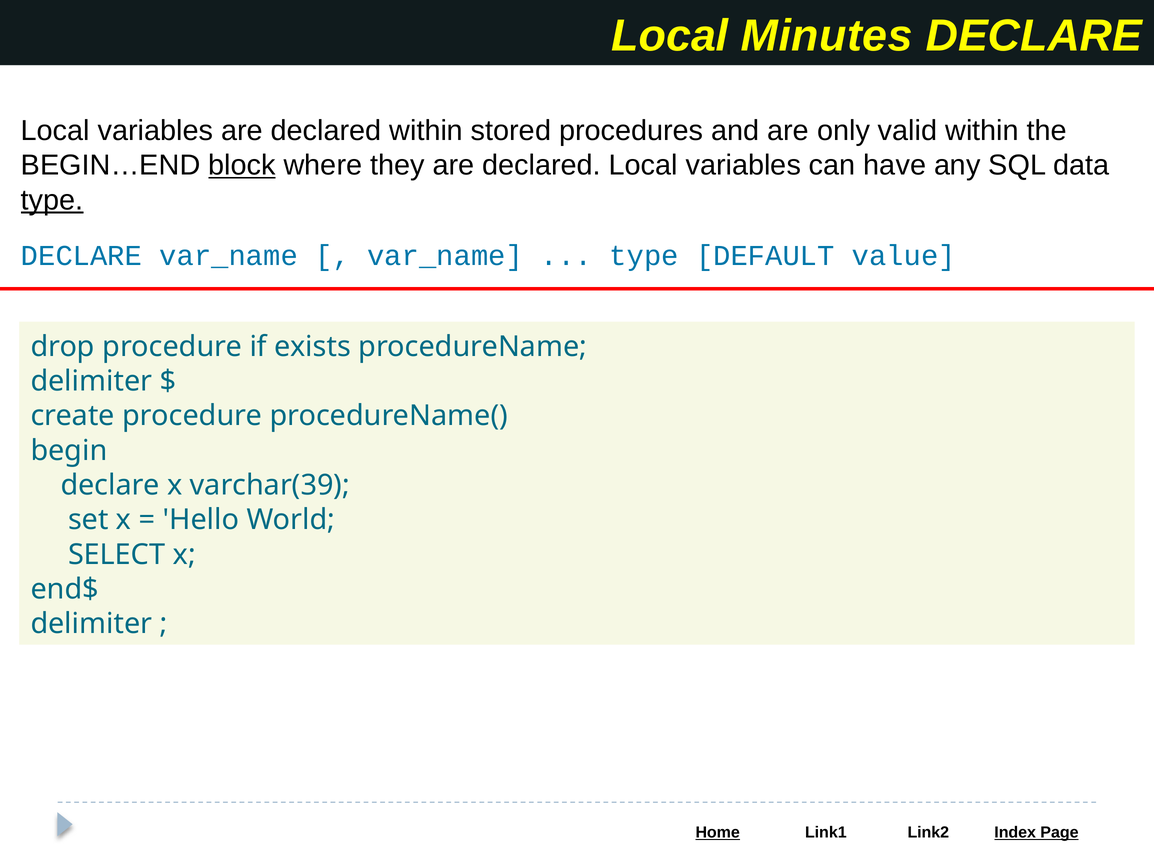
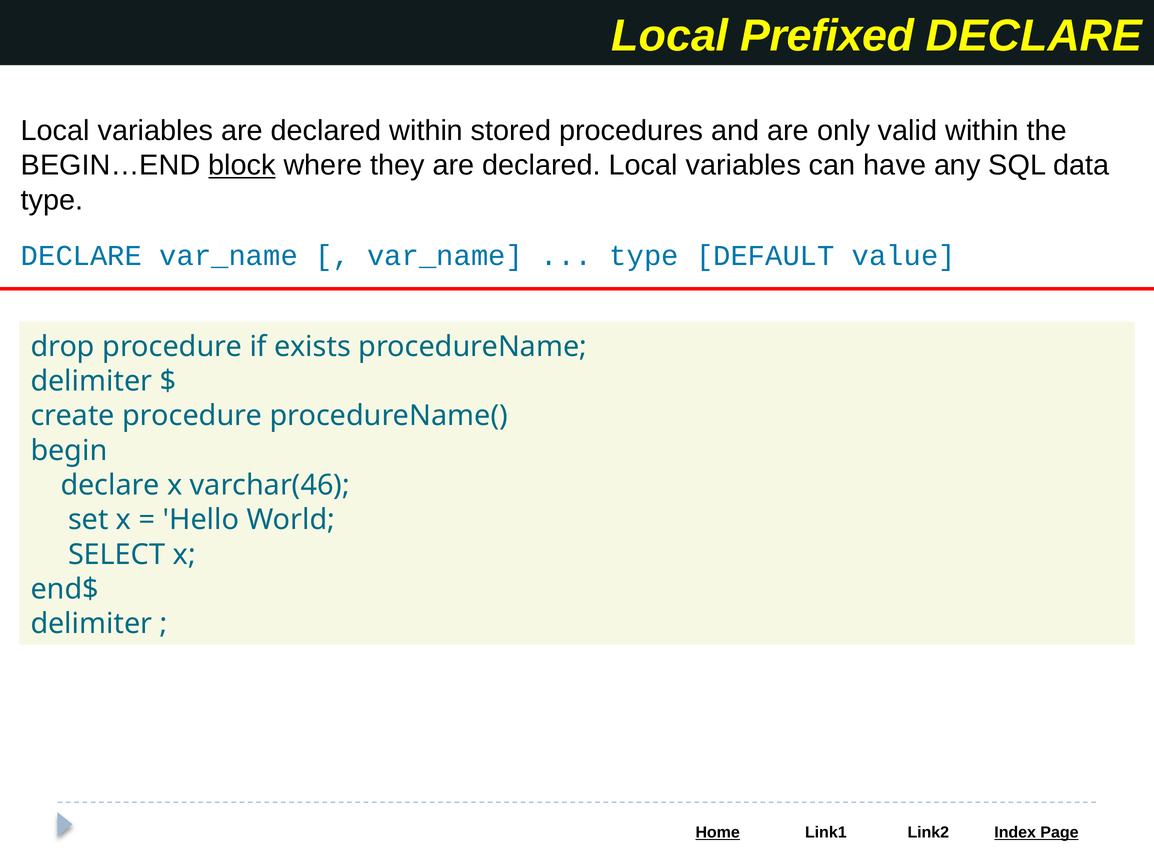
Minutes: Minutes -> Prefixed (827, 36)
type underline: present -> none (52, 200)
varchar(39: varchar(39 -> varchar(46 (270, 485)
